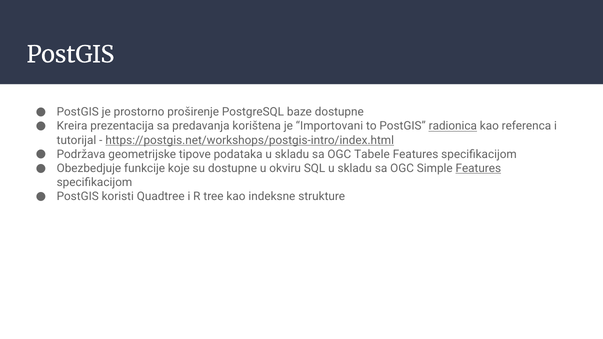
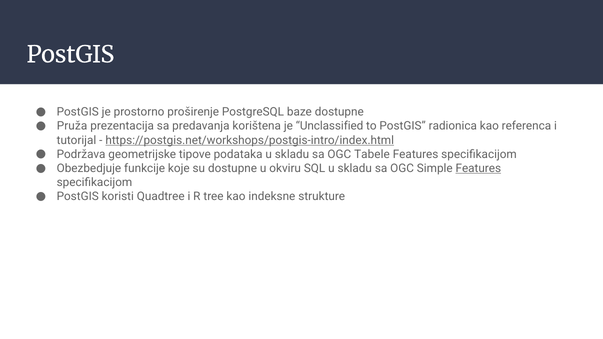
Kreira: Kreira -> Pruža (72, 126)
Importovani: Importovani -> Unclassified (330, 126)
radionica underline: present -> none (453, 126)
